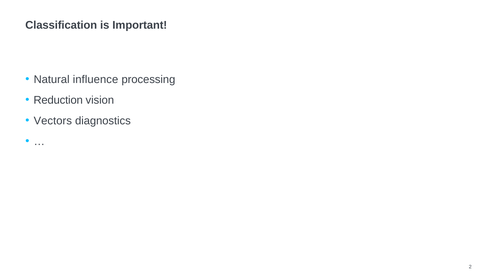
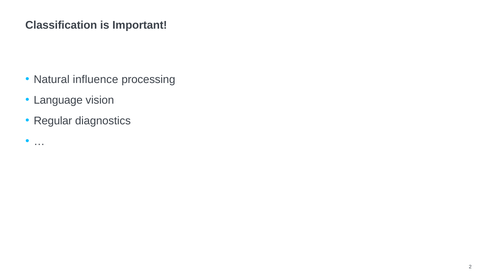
Reduction: Reduction -> Language (58, 100)
Vectors: Vectors -> Regular (53, 121)
